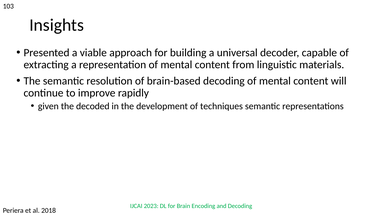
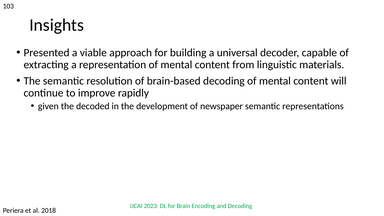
techniques: techniques -> newspaper (222, 106)
